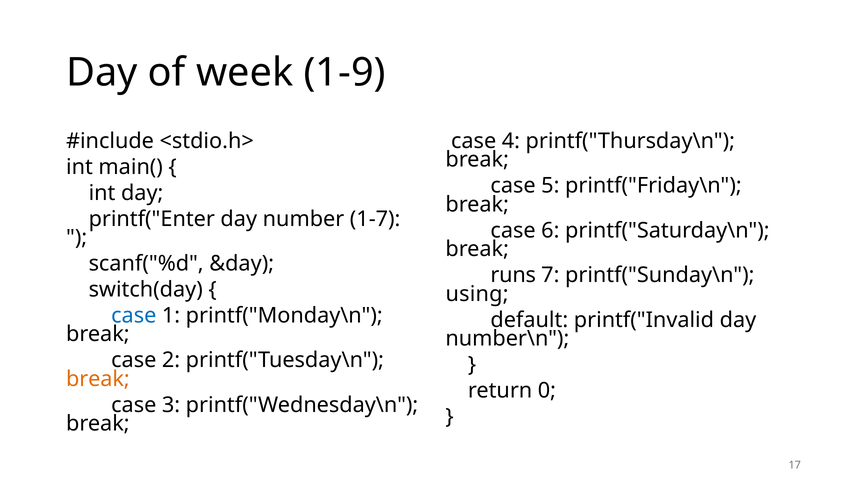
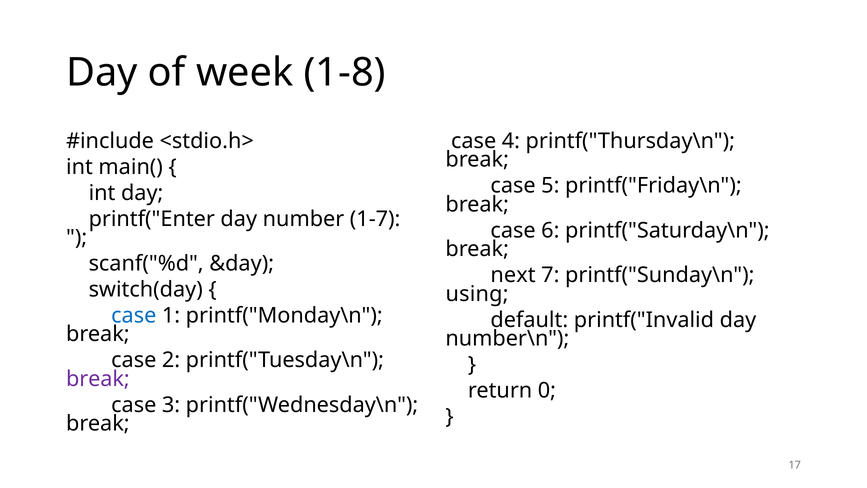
1-9: 1-9 -> 1-8 (345, 73)
runs: runs -> next (513, 275)
break colour: orange -> purple (98, 379)
